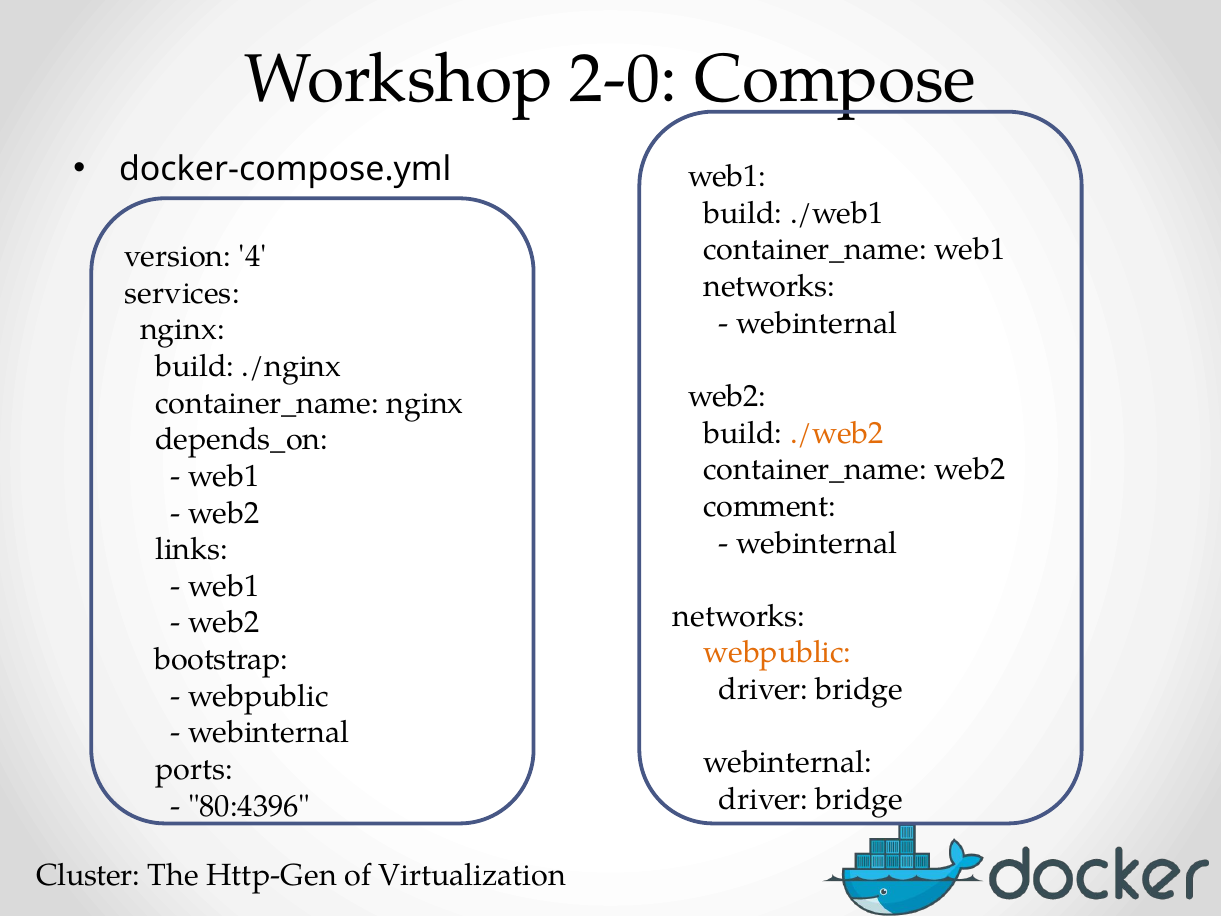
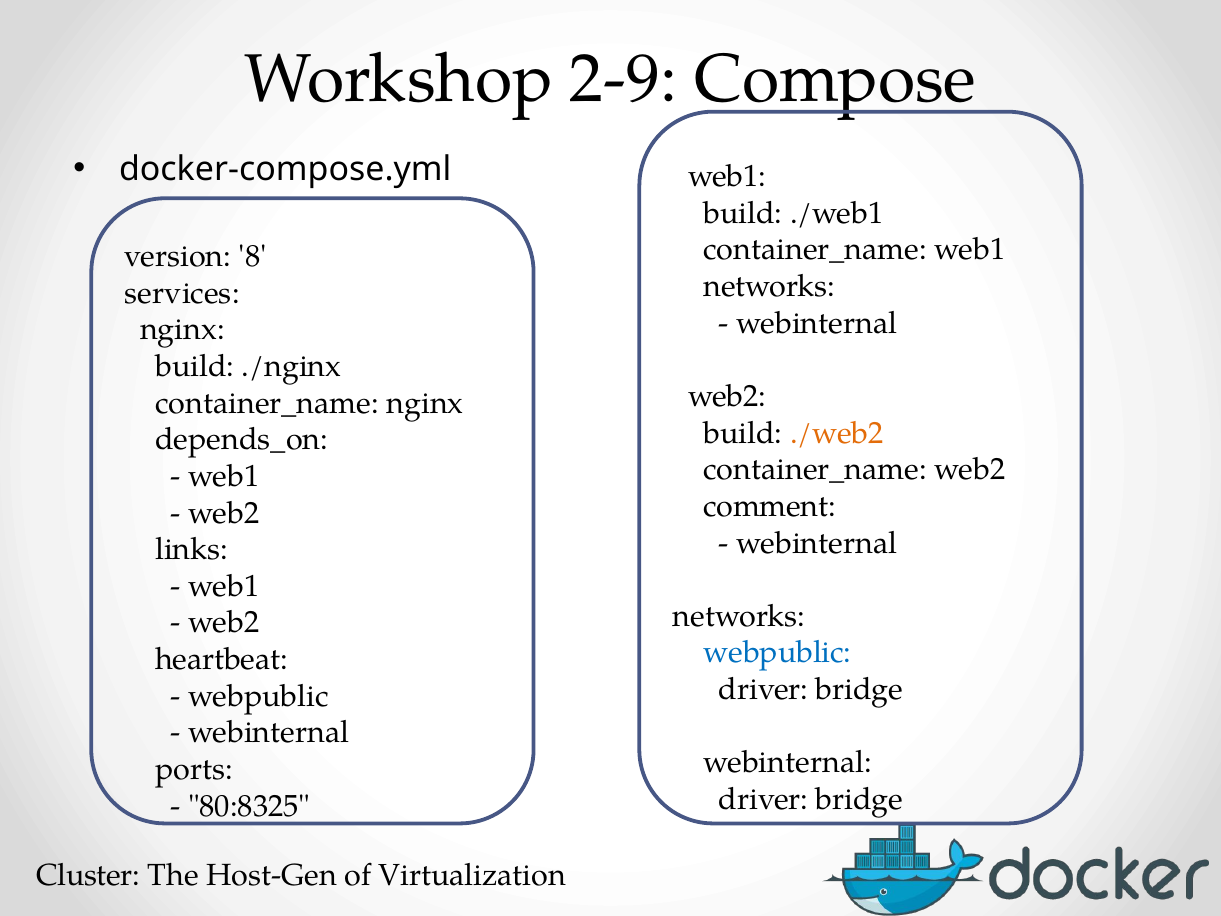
2-0: 2-0 -> 2-9 (624, 79)
4: 4 -> 8 (253, 256)
webpublic colour: orange -> blue (778, 653)
bootstrap: bootstrap -> heartbeat (222, 659)
80:4396: 80:4396 -> 80:8325 (249, 806)
Http-Gen: Http-Gen -> Host-Gen (272, 875)
